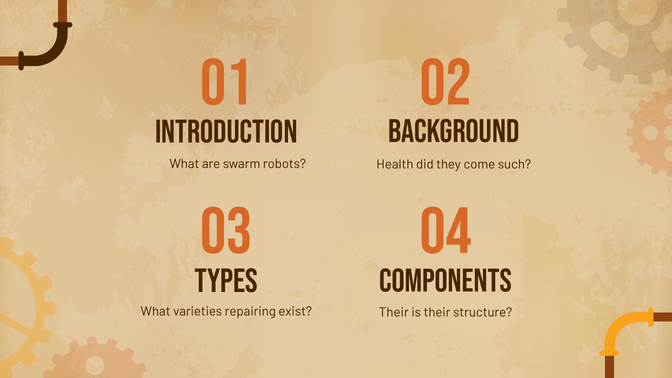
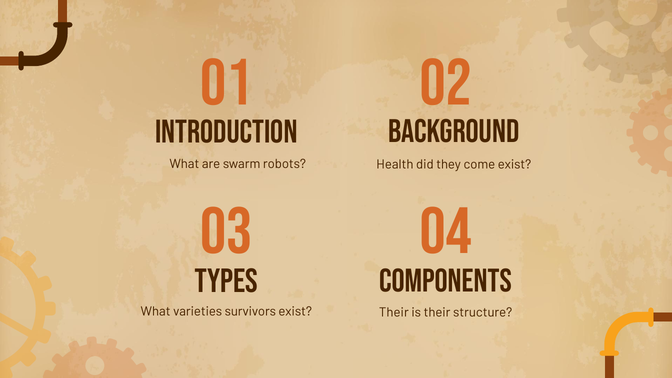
come such: such -> exist (514, 164)
repairing: repairing -> survivors (250, 312)
